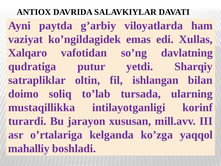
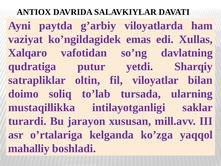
ishlangan: ishlangan -> viloyatlar (155, 80)
korinf: korinf -> saklar (198, 107)
